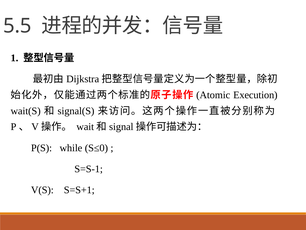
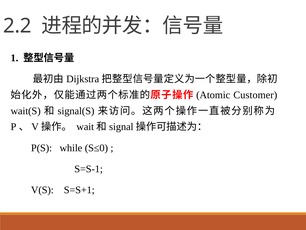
5.5: 5.5 -> 2.2 (17, 26)
Execution: Execution -> Customer (255, 95)
